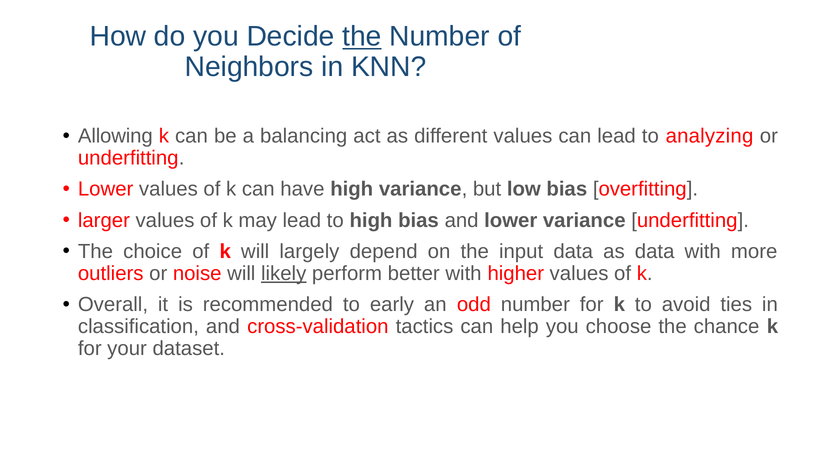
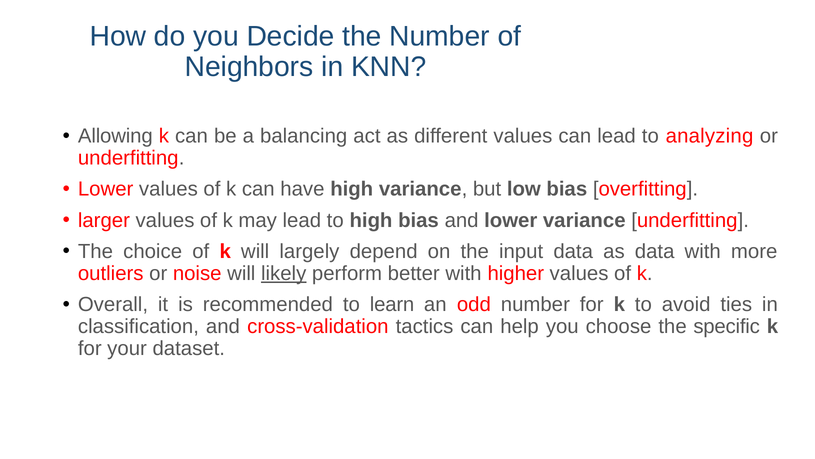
the underline: present -> none (362, 36)
early: early -> learn (392, 304)
chance: chance -> specific (727, 326)
